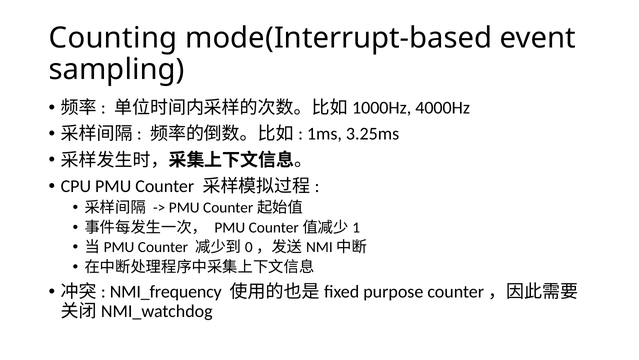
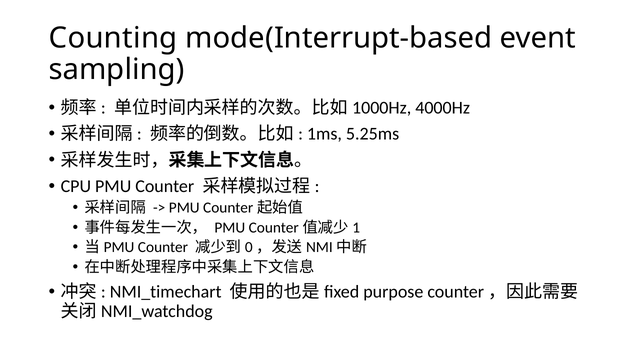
3.25ms: 3.25ms -> 5.25ms (373, 134)
NMI_frequency: NMI_frequency -> NMI_timechart (166, 291)
